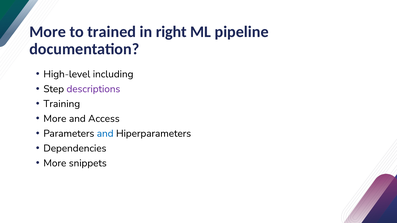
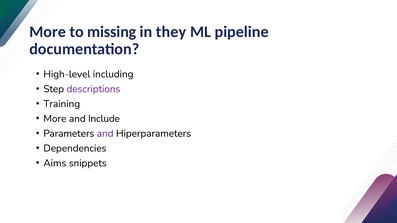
trained: trained -> missing (112, 32)
right: right -> they (171, 32)
Access: Access -> Include (104, 119)
and colour: blue -> purple (105, 134)
More: More -> Aims (55, 163)
